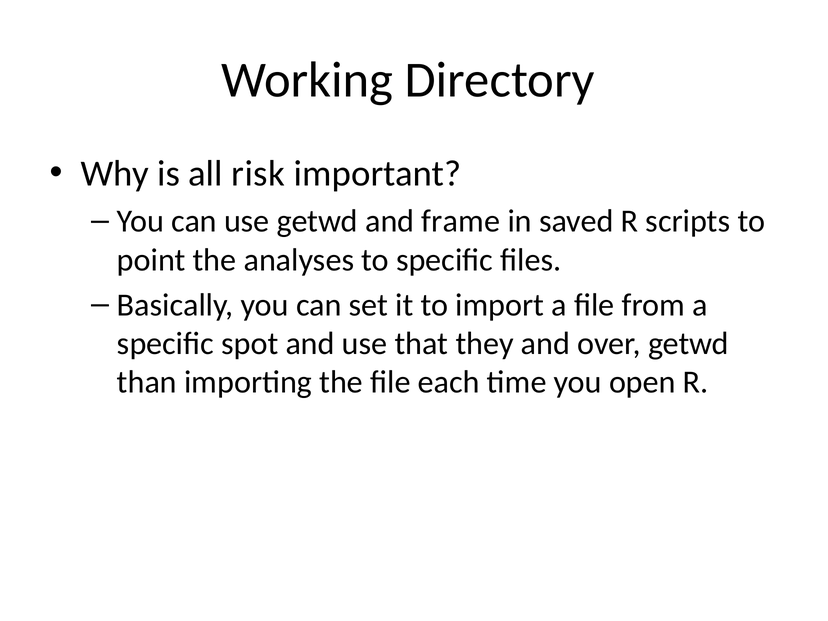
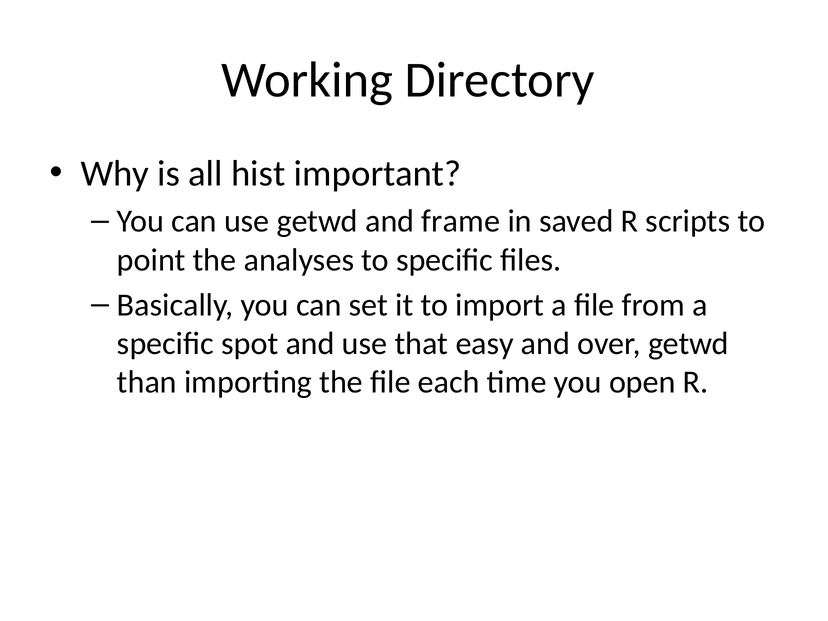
risk: risk -> hist (258, 174)
they: they -> easy (485, 344)
